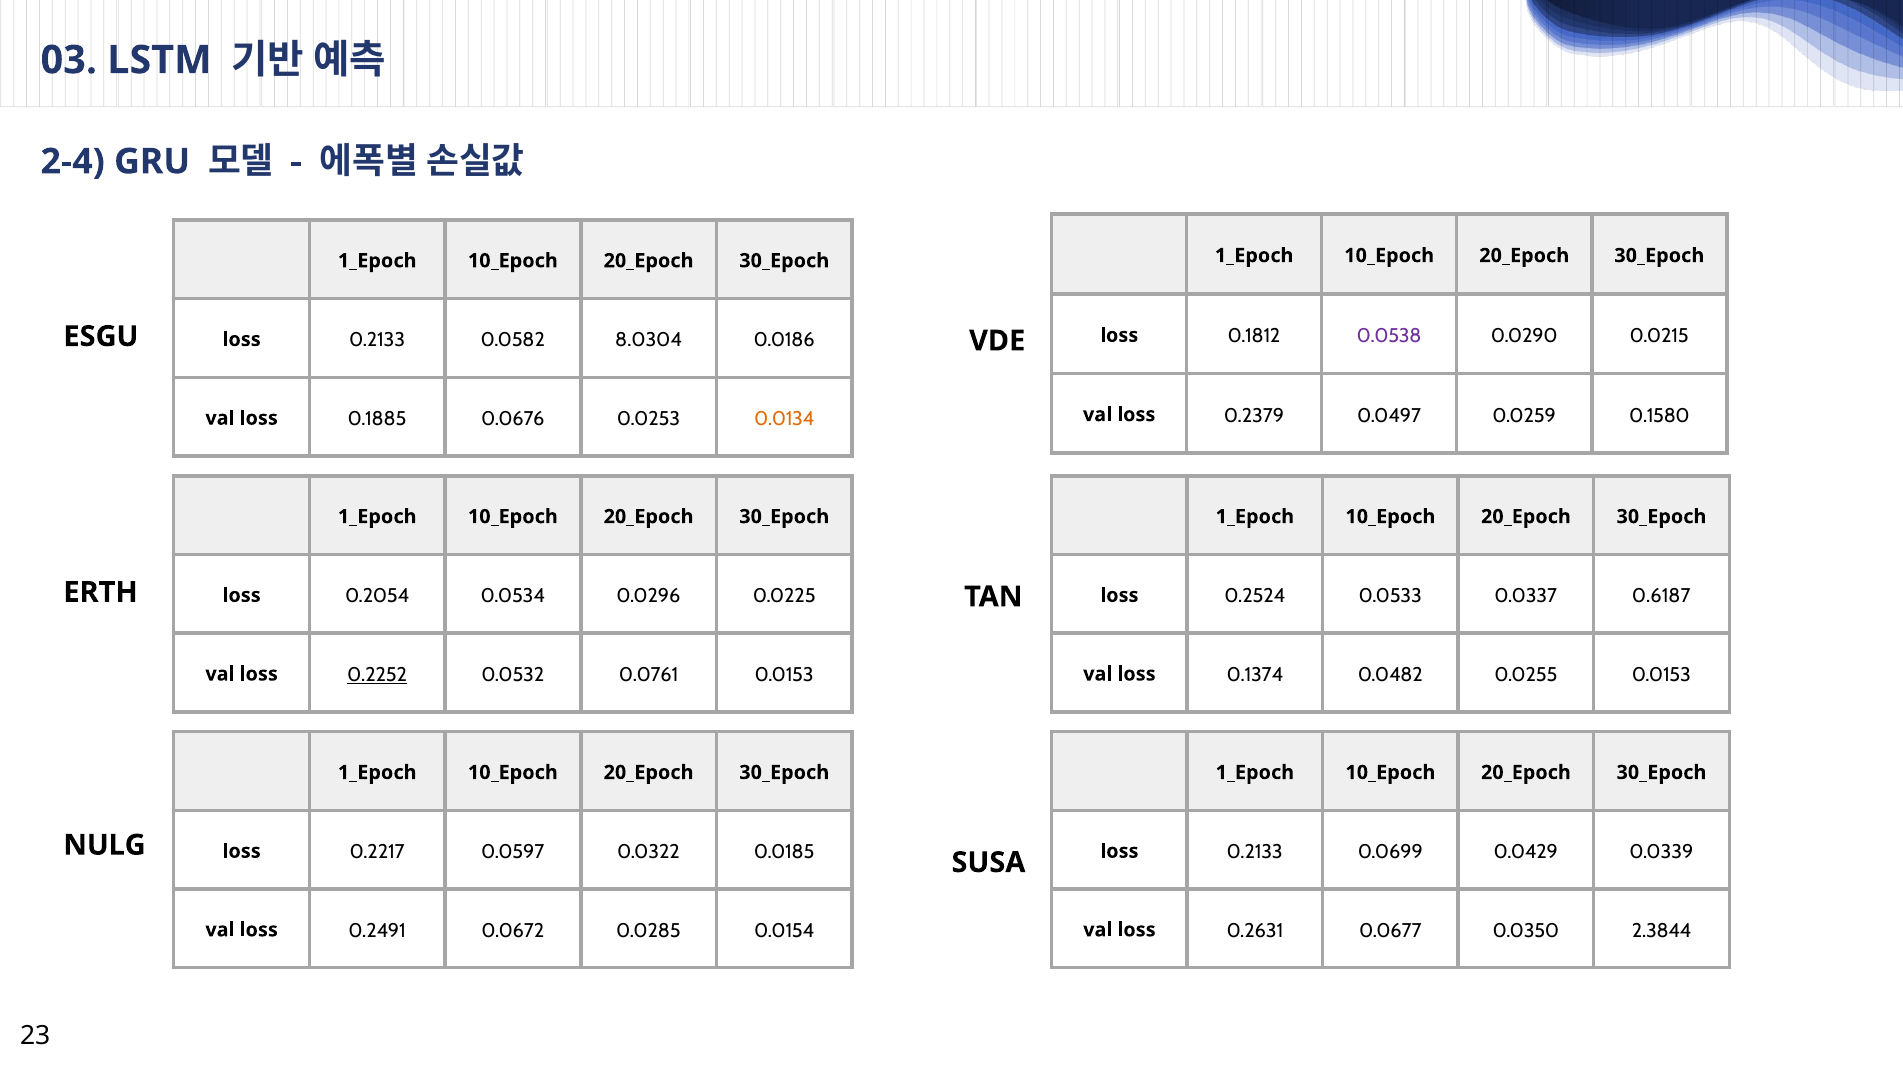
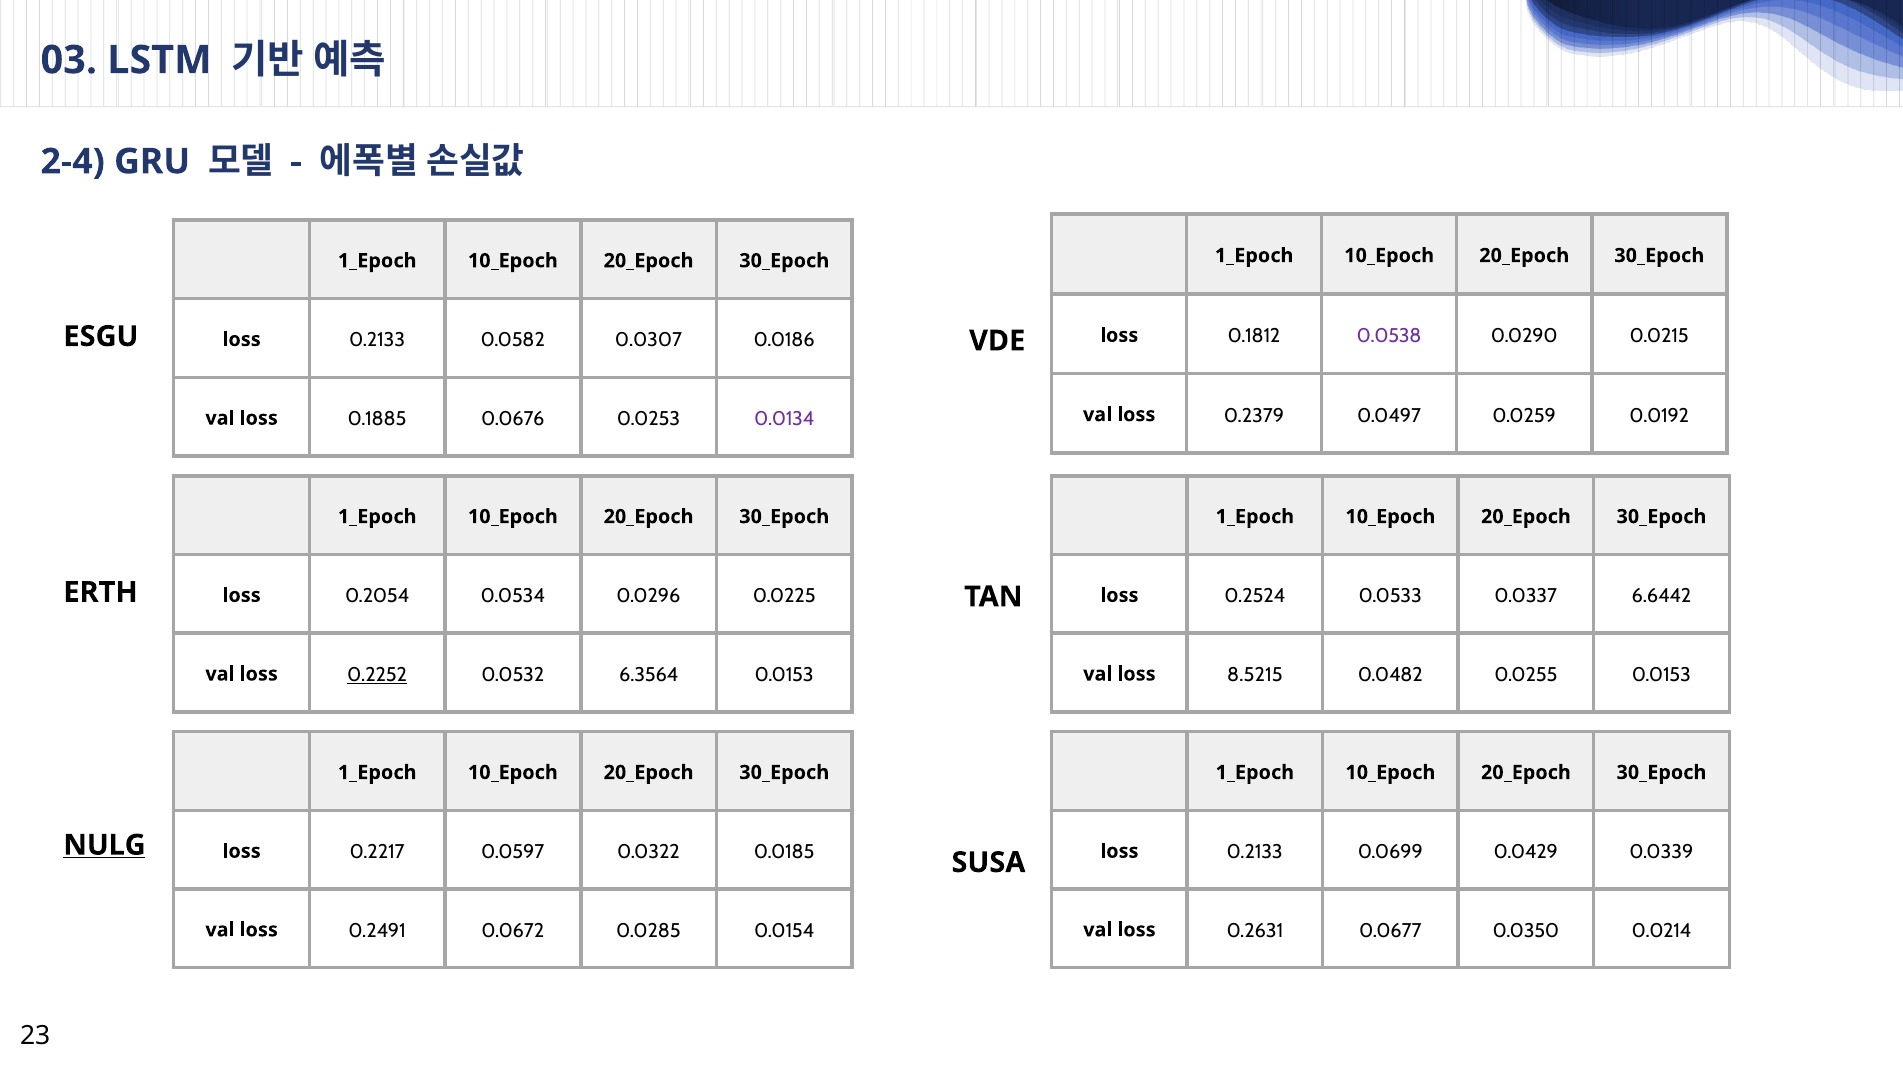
8.0304: 8.0304 -> 0.0307 (649, 340)
0.1580: 0.1580 -> 0.0192 (1659, 415)
0.0134 colour: orange -> purple (784, 419)
0.6187: 0.6187 -> 6.6442 (1661, 596)
0.0761: 0.0761 -> 6.3564 (649, 675)
0.1374: 0.1374 -> 8.5215 (1255, 675)
NULG underline: none -> present (105, 845)
2.3844: 2.3844 -> 0.0214 (1662, 930)
